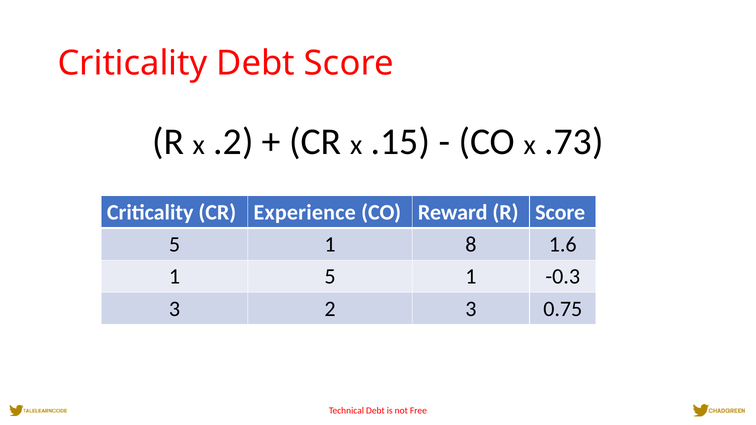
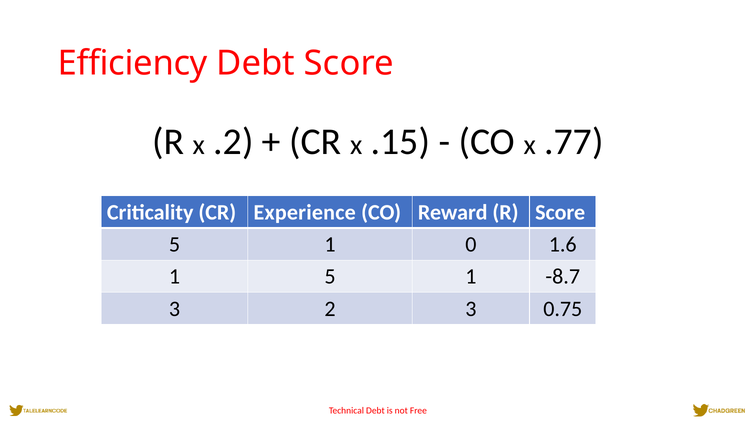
Criticality: Criticality -> Efficiency (133, 64)
.73: .73 -> .77 (574, 142)
8: 8 -> 0 (471, 245)
-0.3: -0.3 -> -8.7 (563, 277)
